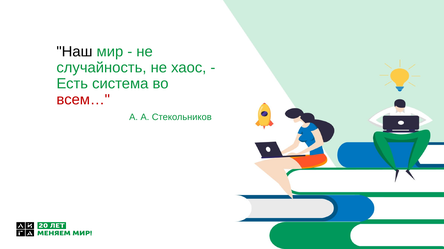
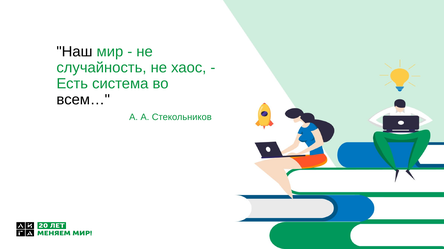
всем… colour: red -> black (83, 100)
